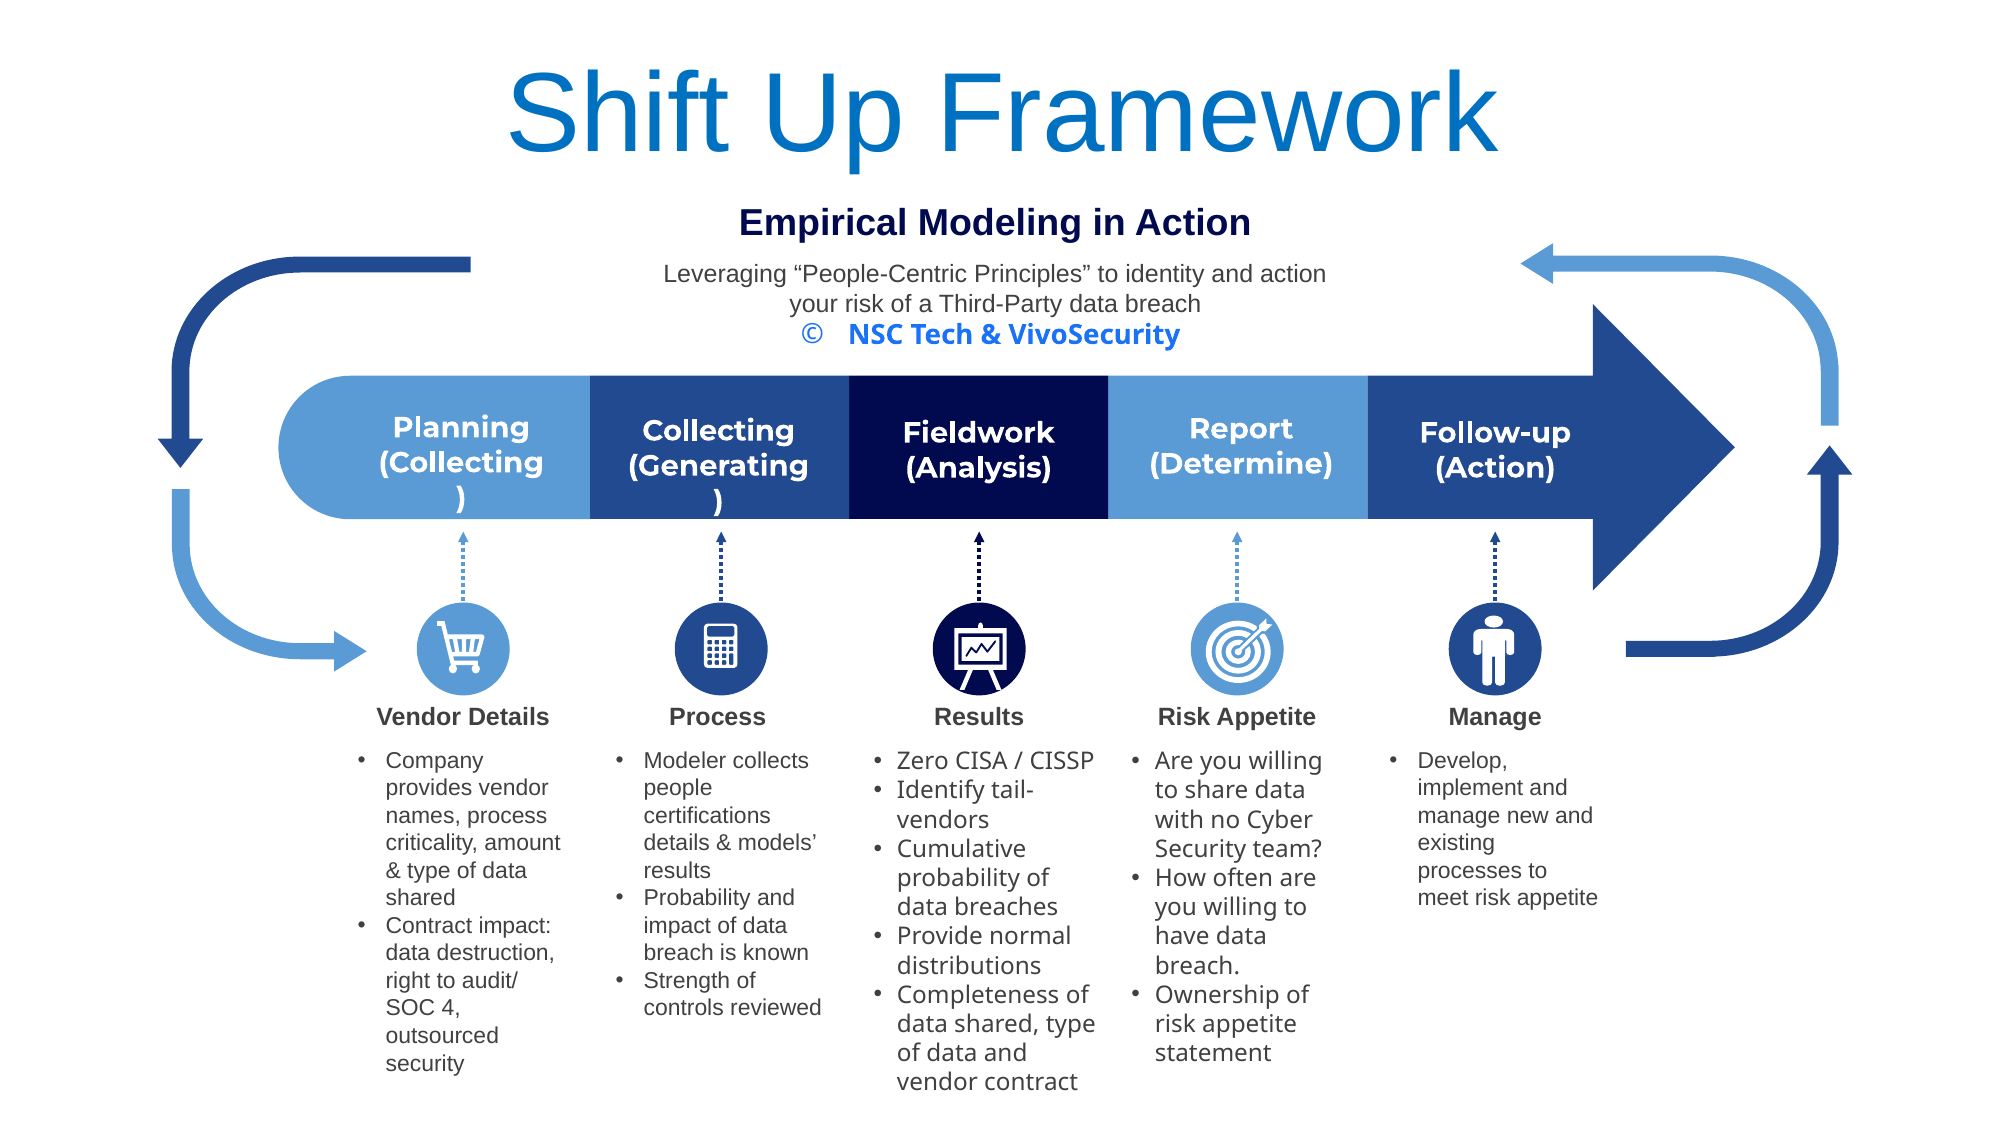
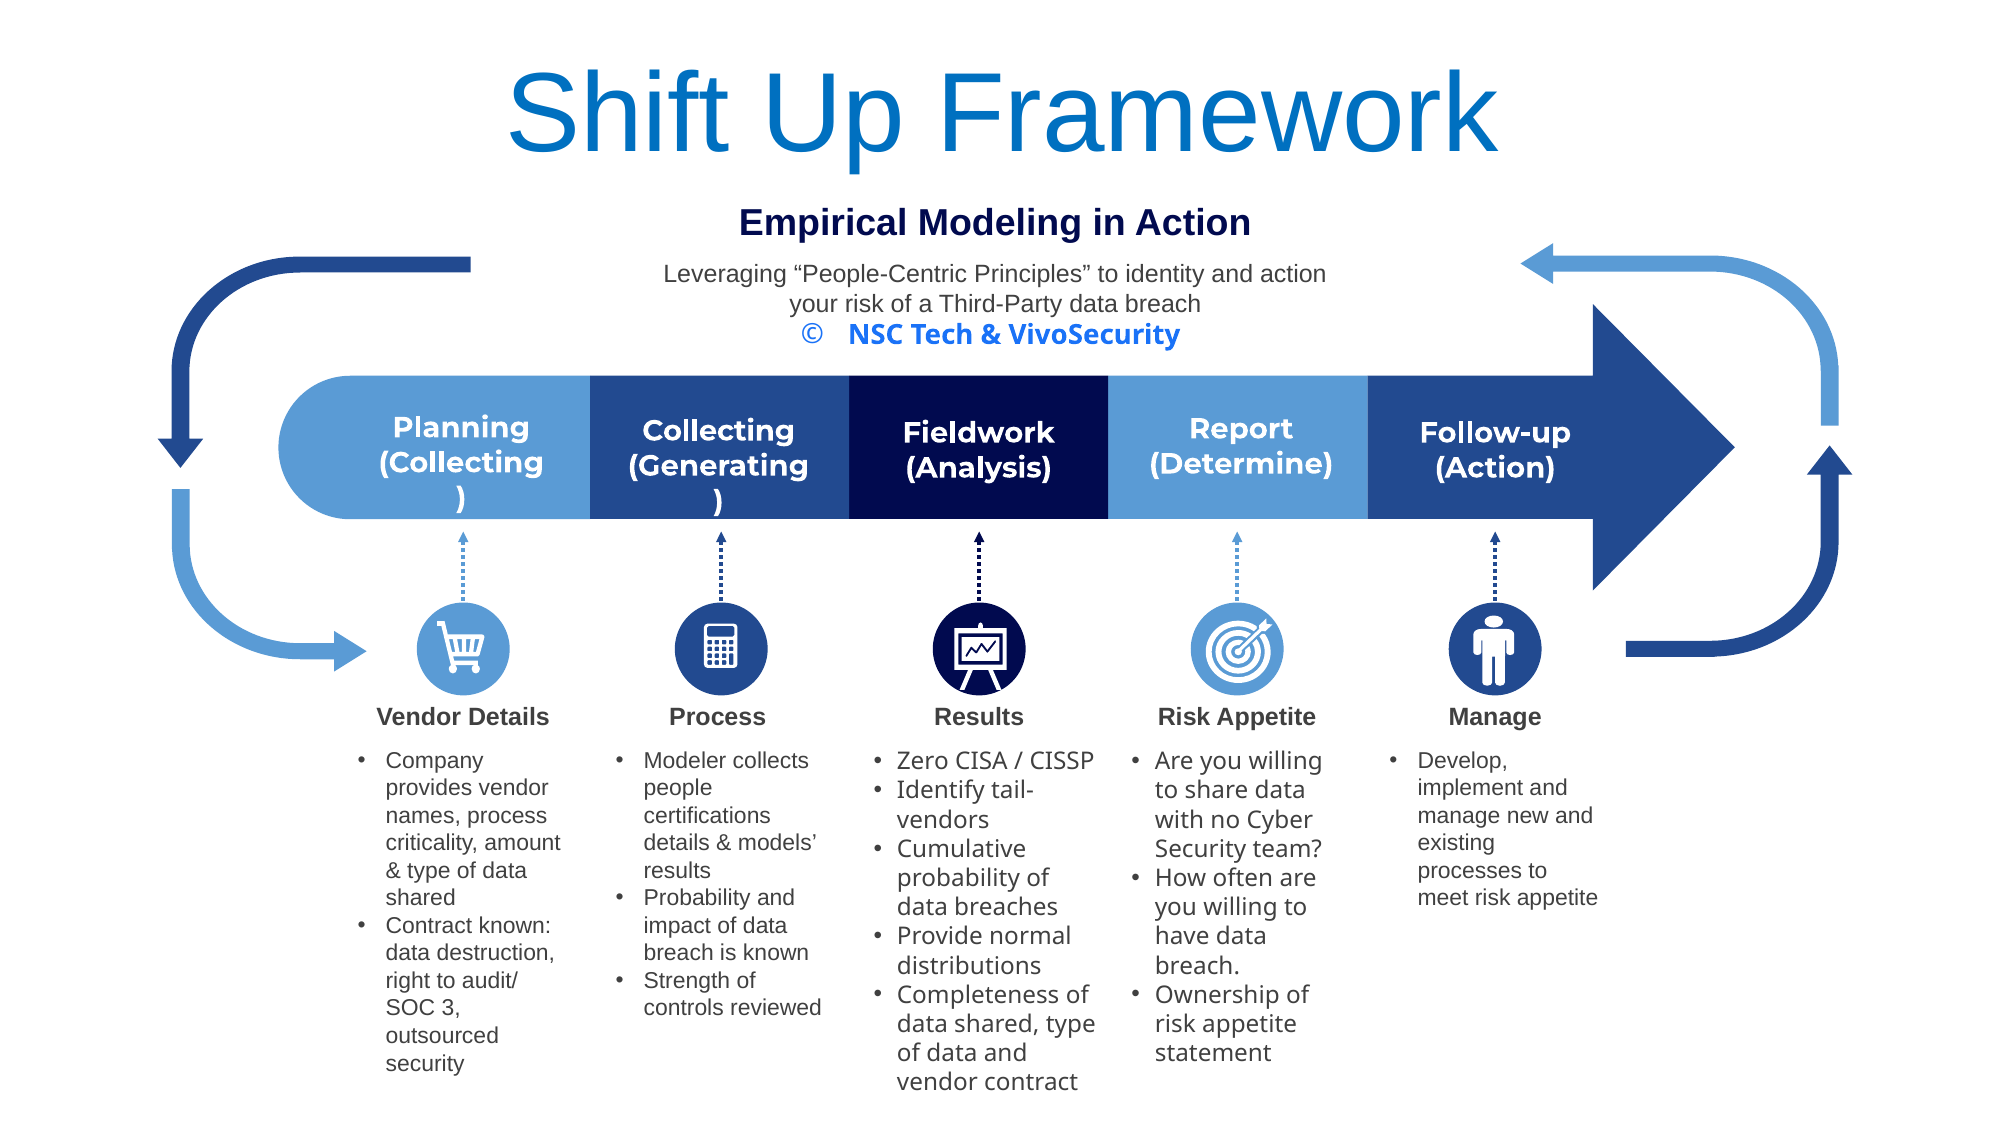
Contract impact: impact -> known (515, 926)
4: 4 -> 3 (451, 1008)
